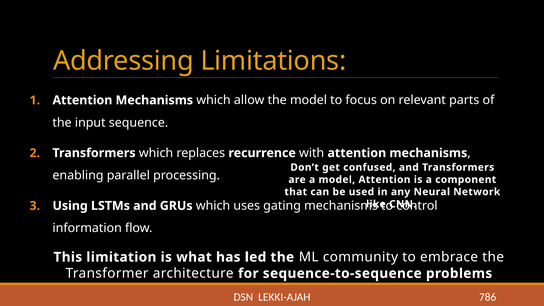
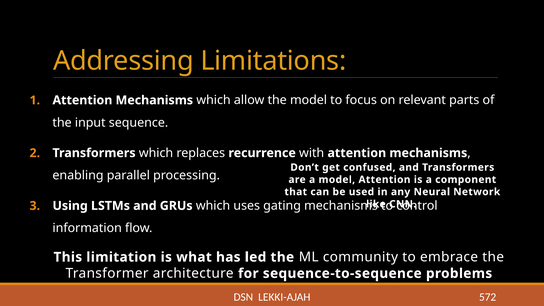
786: 786 -> 572 (488, 297)
